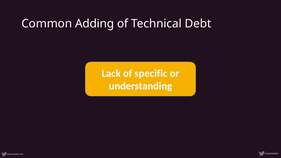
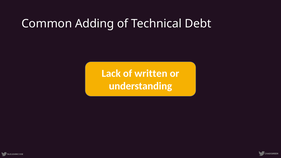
specific: specific -> written (151, 73)
